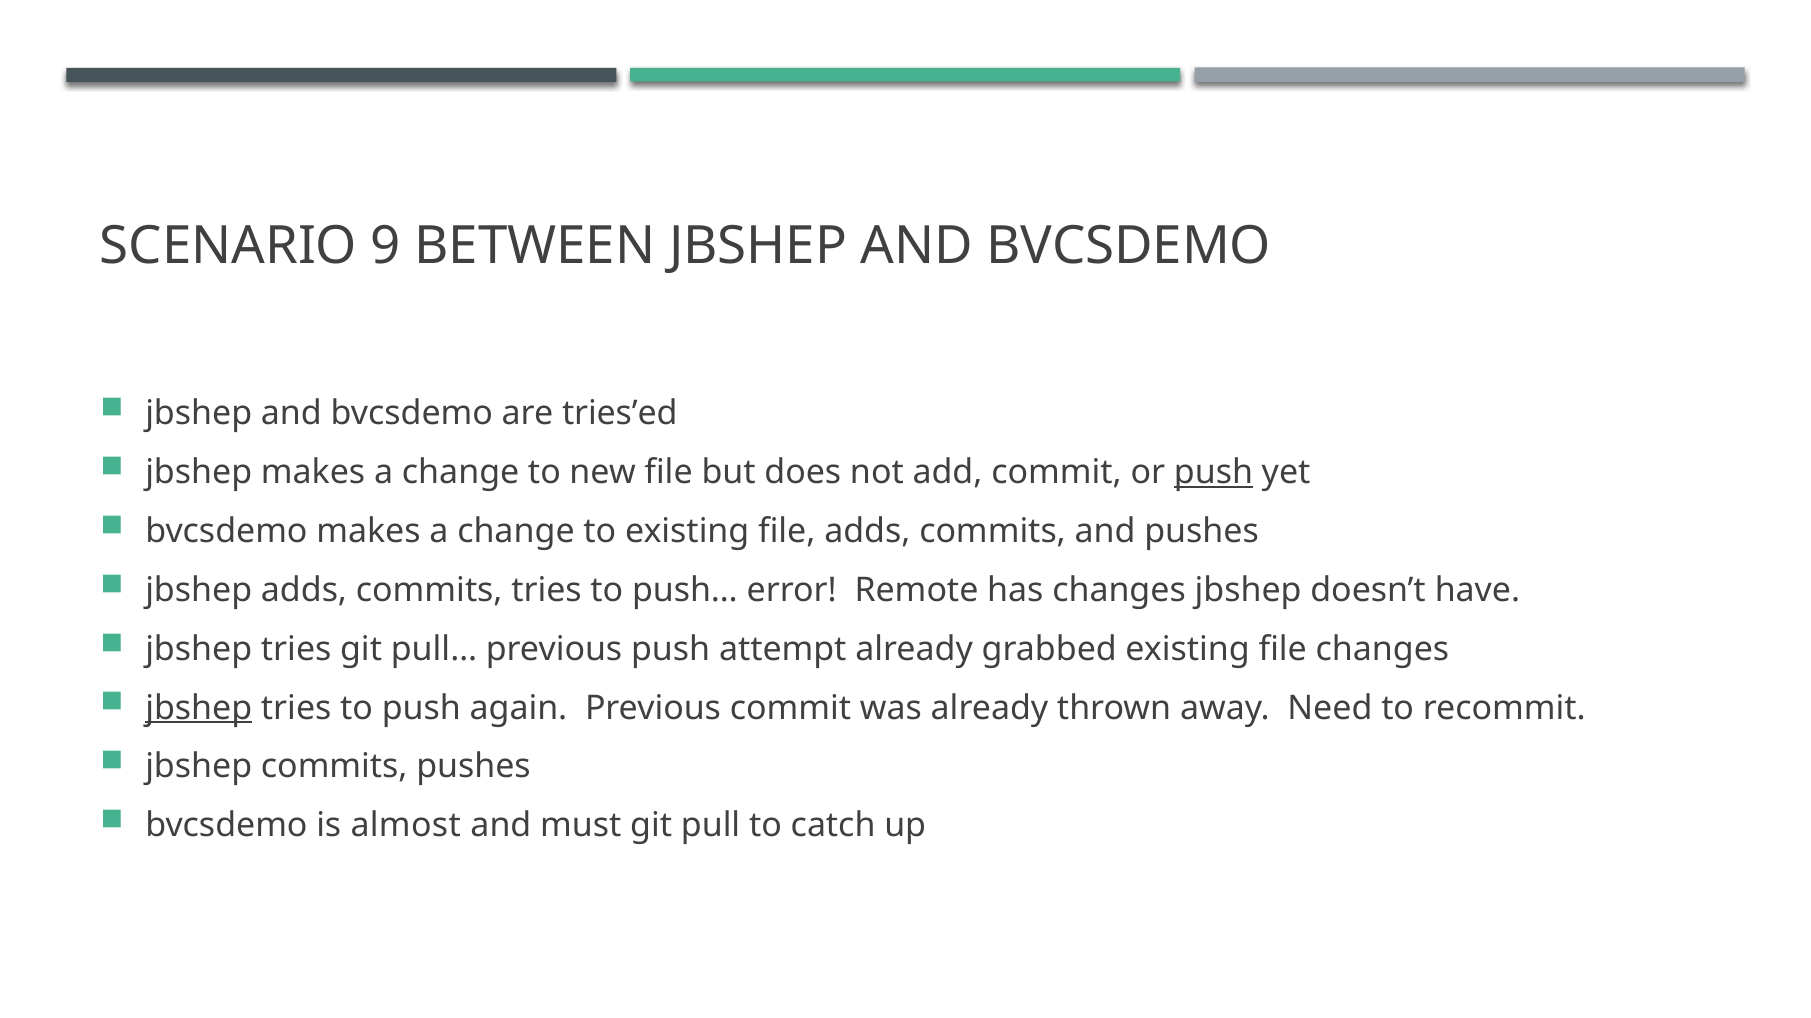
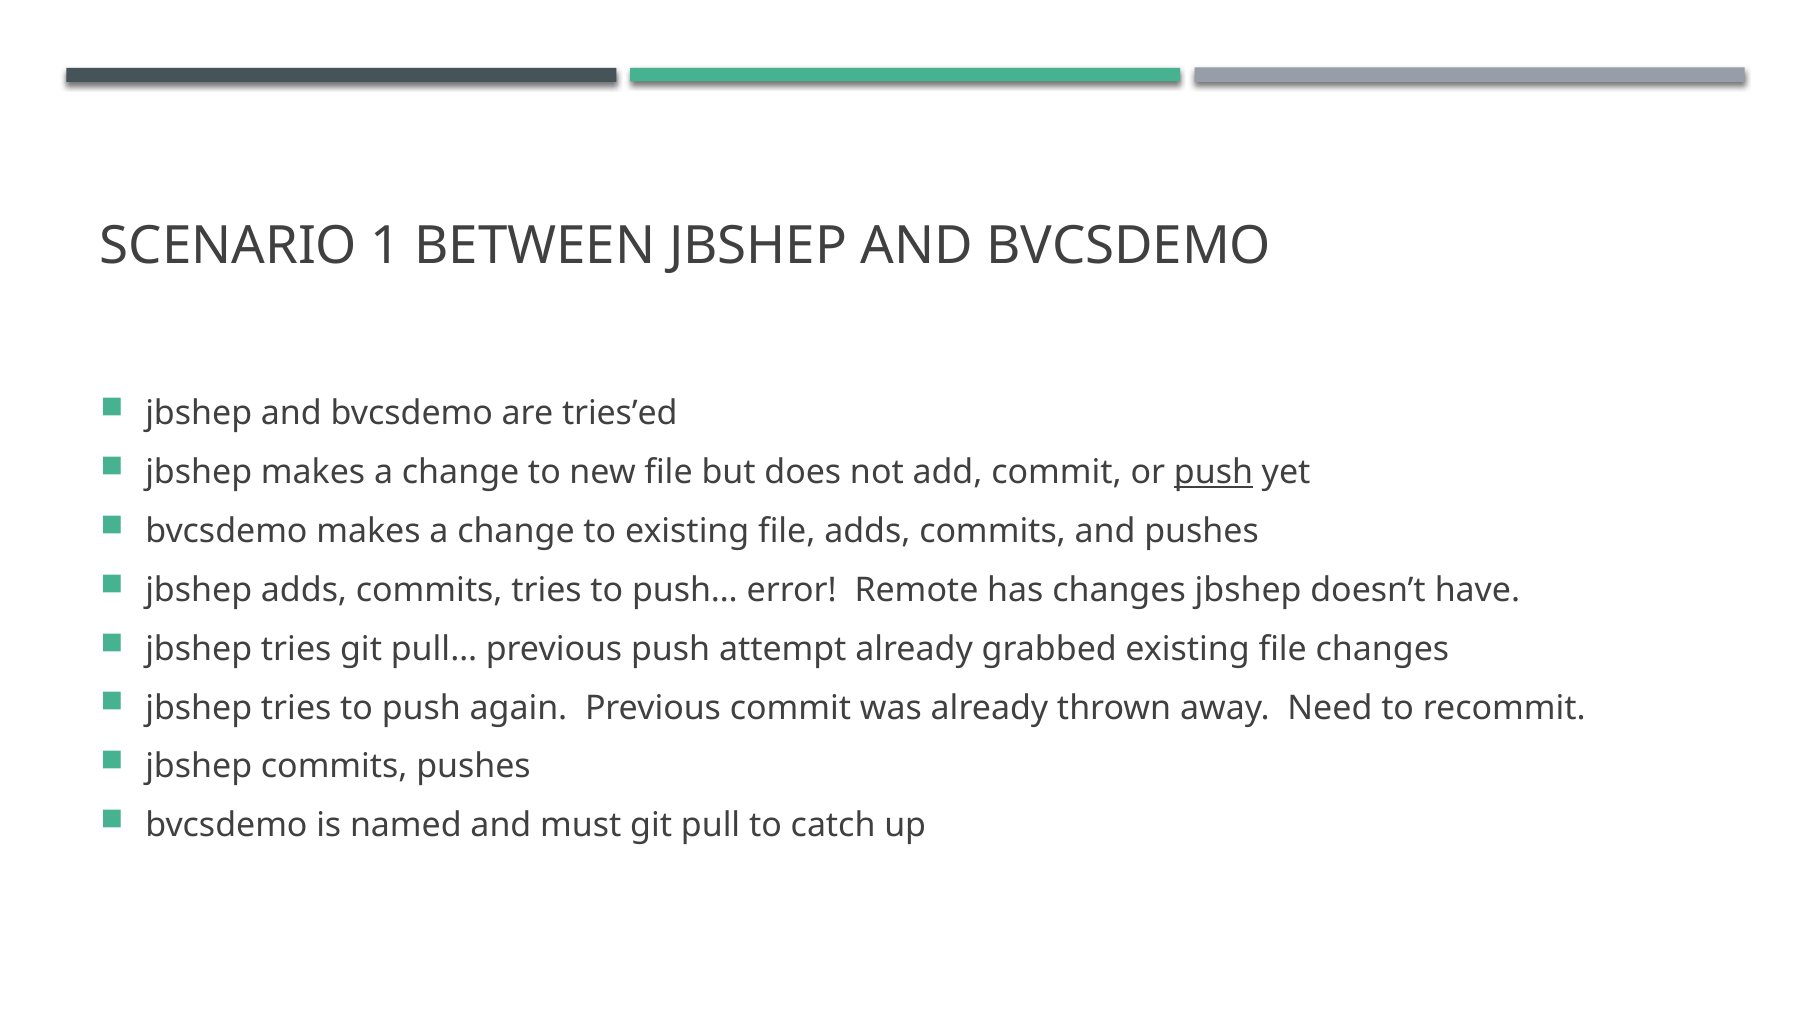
9: 9 -> 1 (386, 246)
jbshep underline: present -> none (199, 708)
almost: almost -> named (406, 826)
